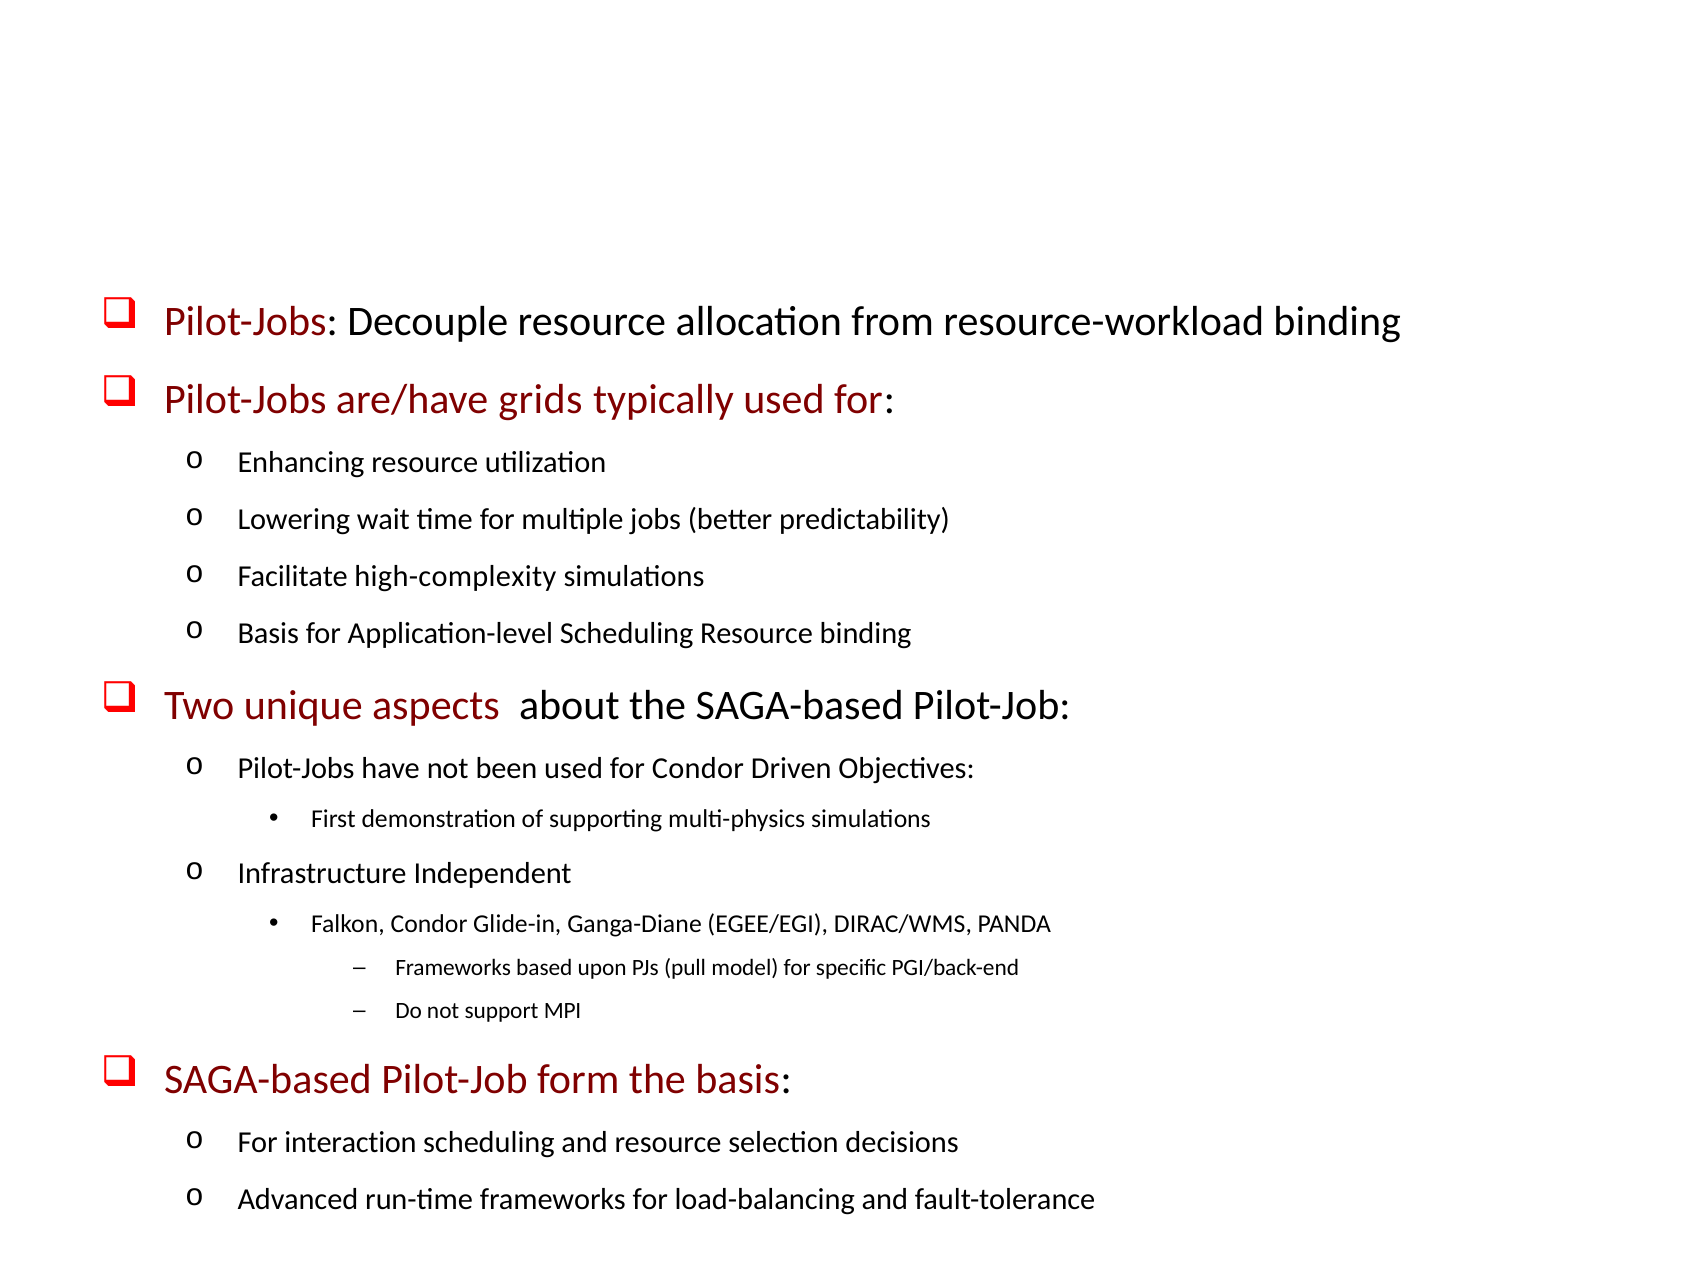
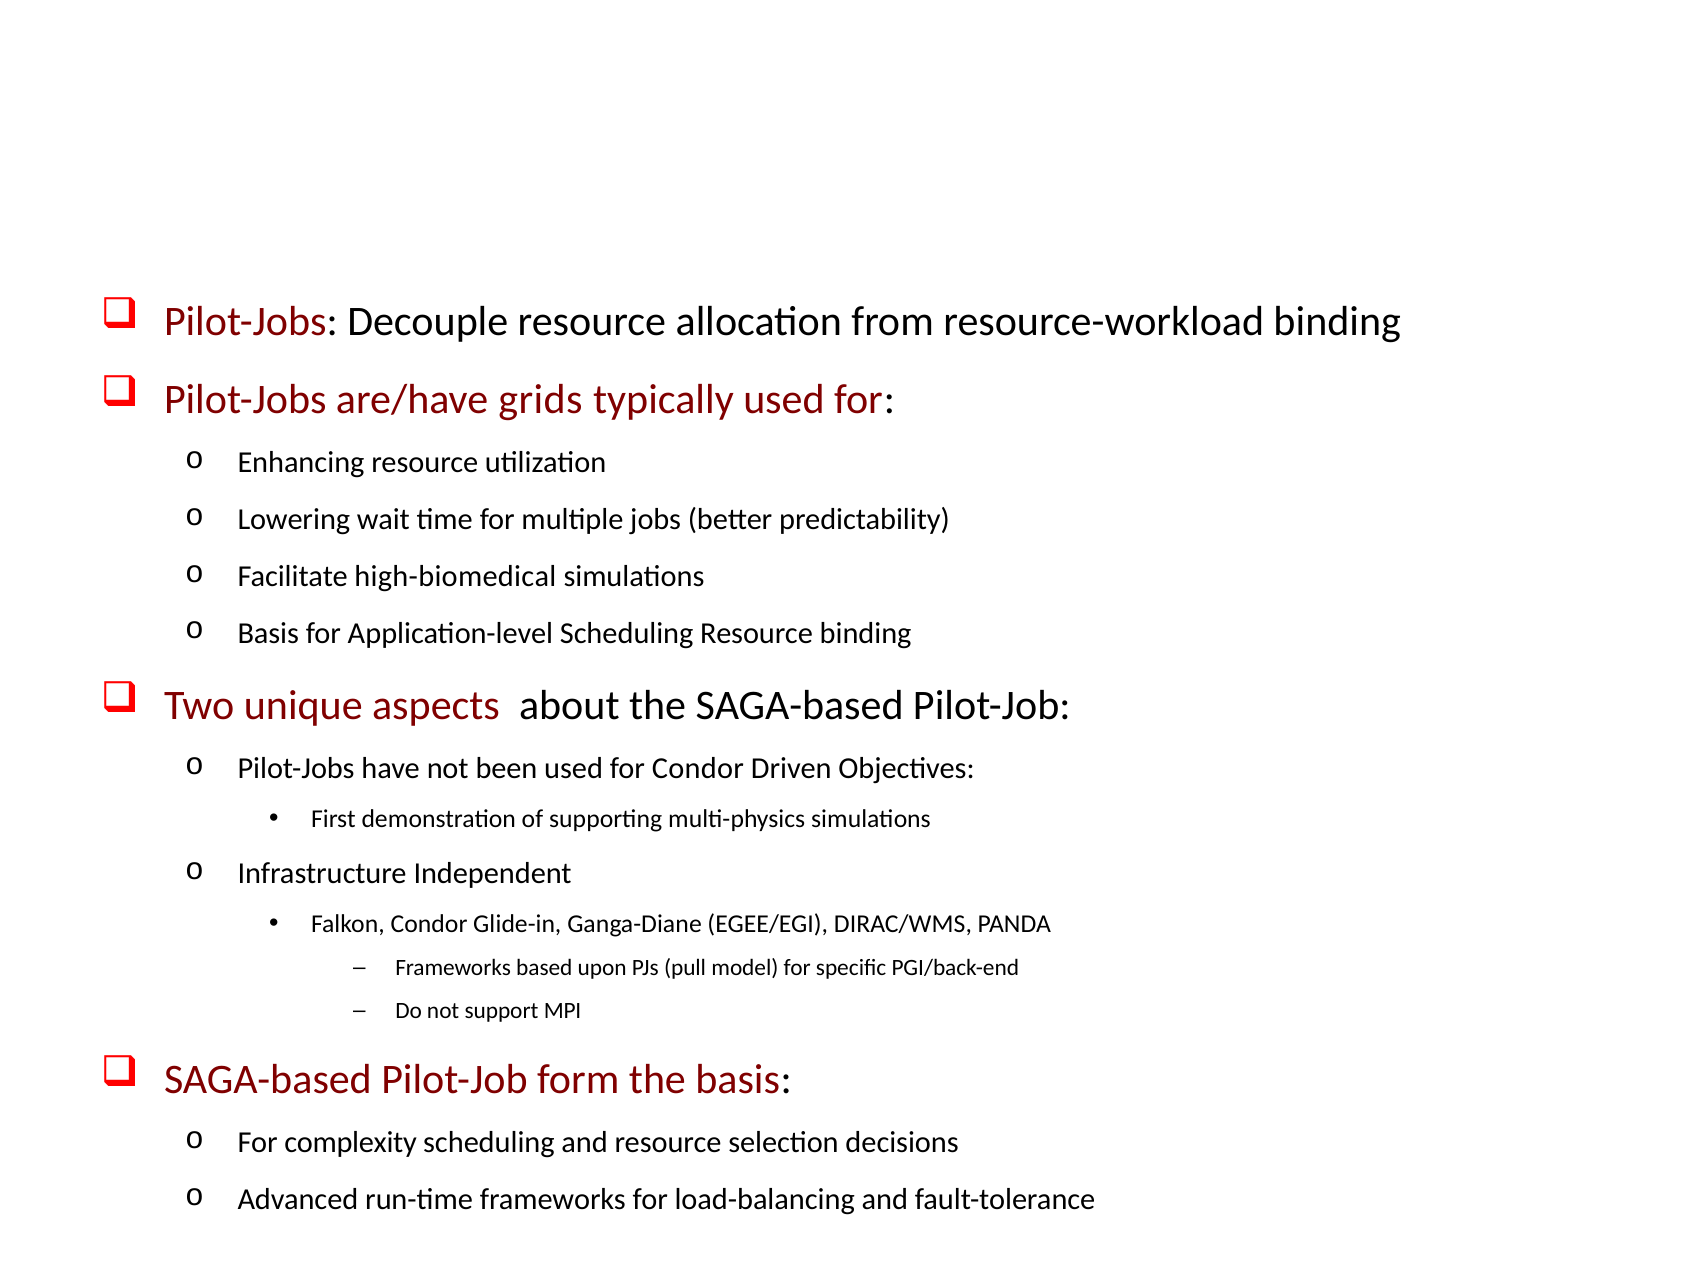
high-complexity: high-complexity -> high-biomedical (455, 576)
interaction: interaction -> complexity (351, 1143)
